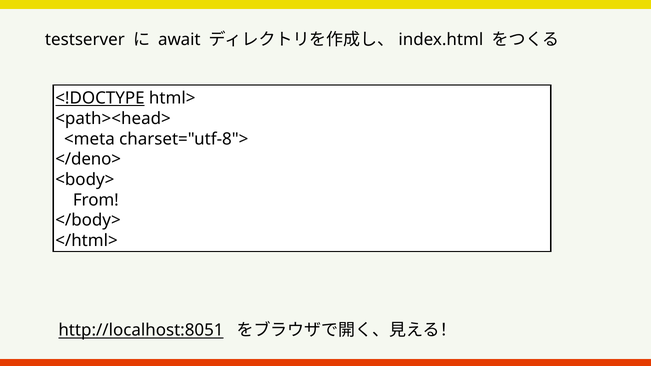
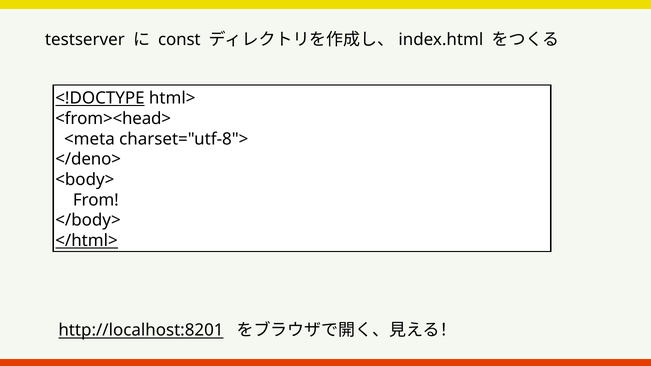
await: await -> const (179, 40)
<path><head>: <path><head> -> <from><head> (113, 119)
</html> underline: none -> present (87, 241)
http://localhost:8051: http://localhost:8051 -> http://localhost:8201 (141, 330)
